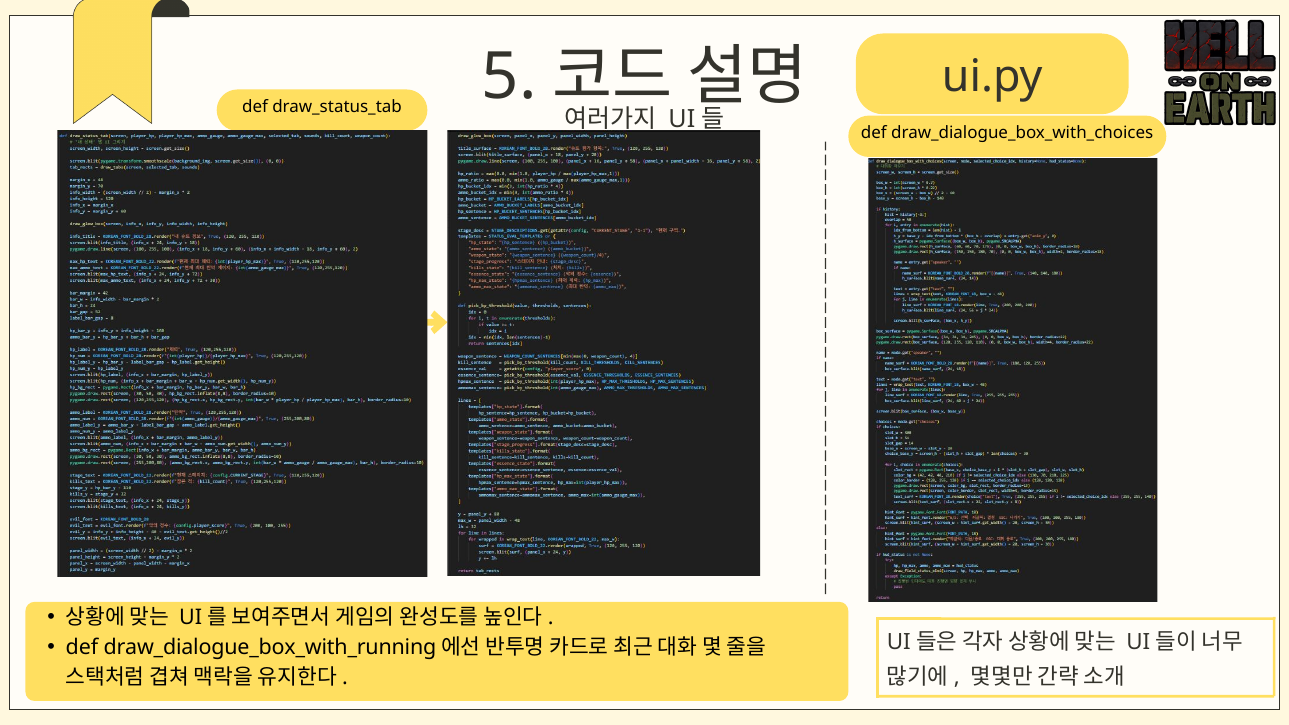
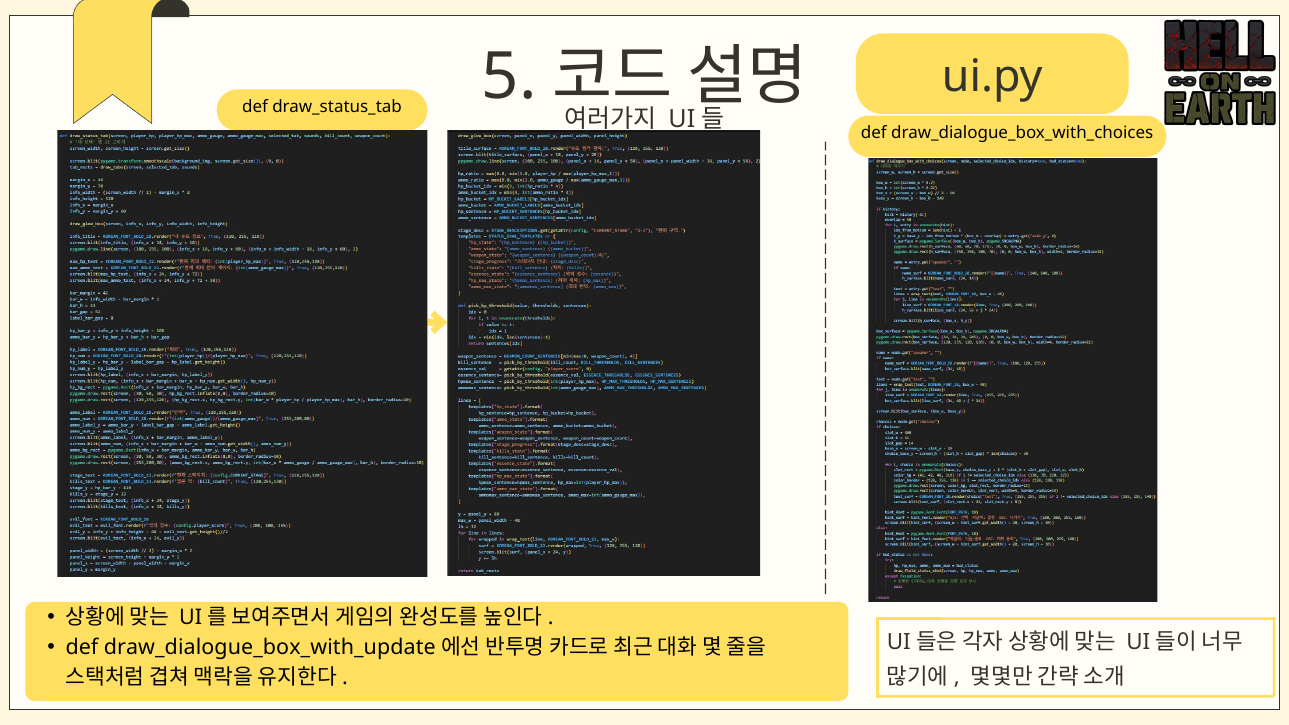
draw_dialogue_box_with_running: draw_dialogue_box_with_running -> draw_dialogue_box_with_update (270, 648)
